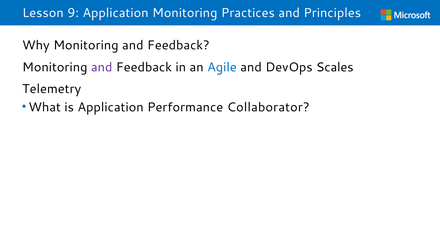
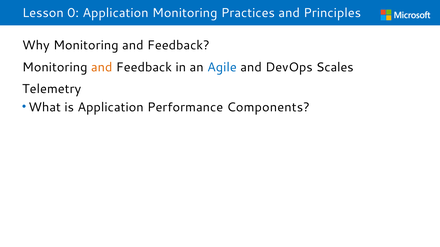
9: 9 -> 0 (73, 13)
and colour: purple -> orange (102, 67)
Collaborator: Collaborator -> Components (268, 107)
